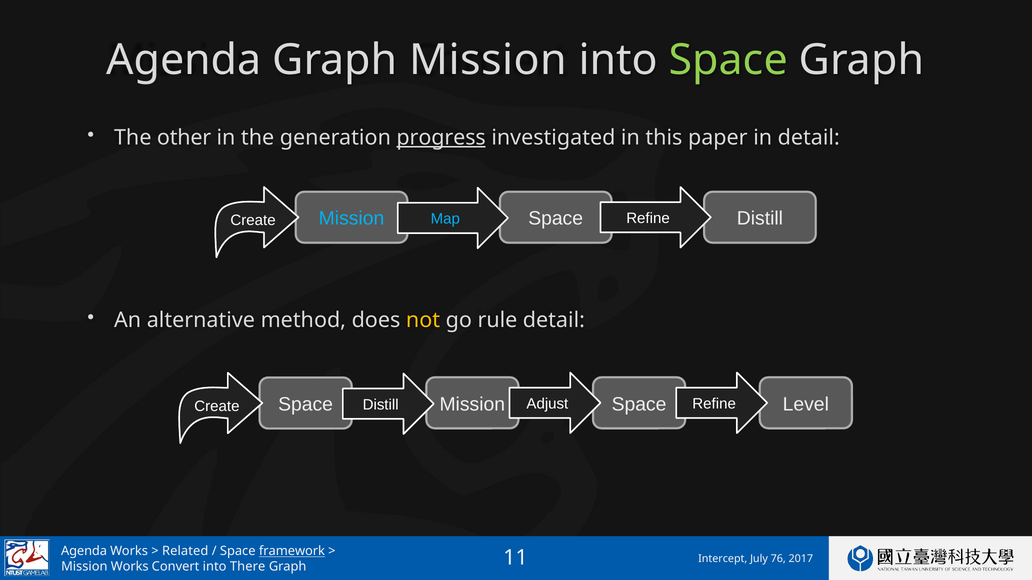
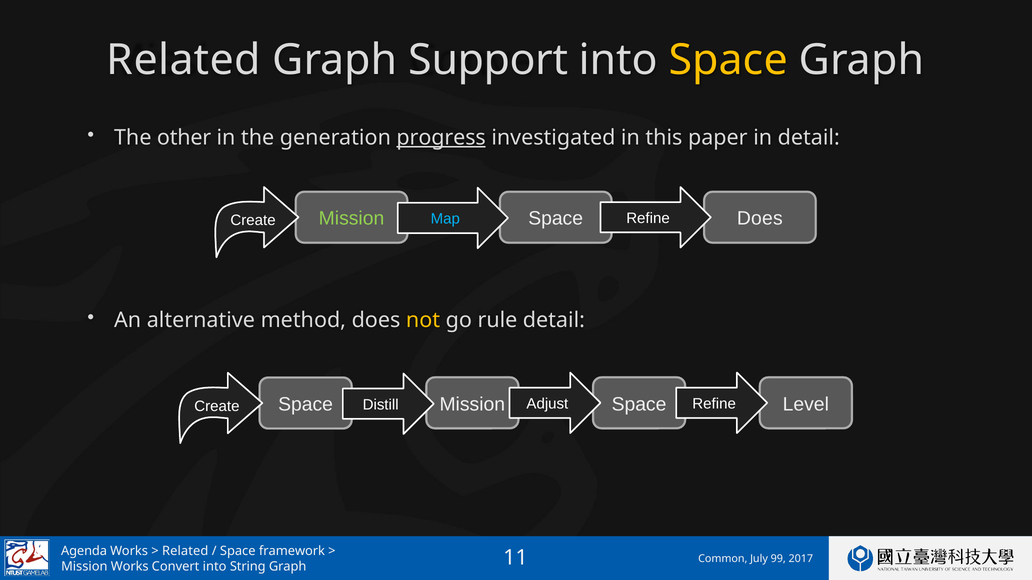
Agenda: Agenda -> Related (184, 60)
Mission: Mission -> Support (488, 60)
Space colour: light green -> yellow (728, 60)
Mission colour: light blue -> light green (352, 219)
Create Distill: Distill -> Does (760, 219)
framework underline: present -> none (292, 552)
Intercept: Intercept -> Common (723, 559)
76: 76 -> 99 (778, 559)
There: There -> String (248, 567)
